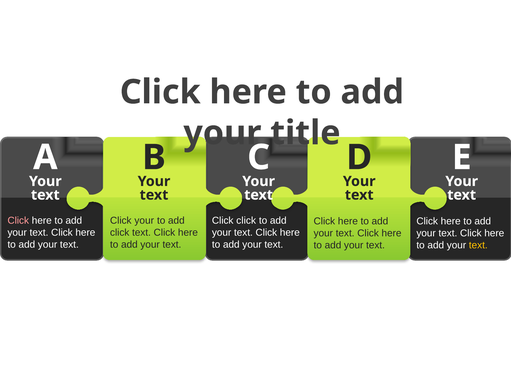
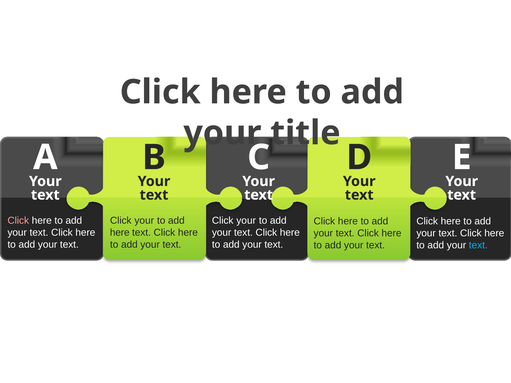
click: click -> your (246, 221)
click: click -> here (120, 233)
text colour: yellow -> light blue (478, 245)
